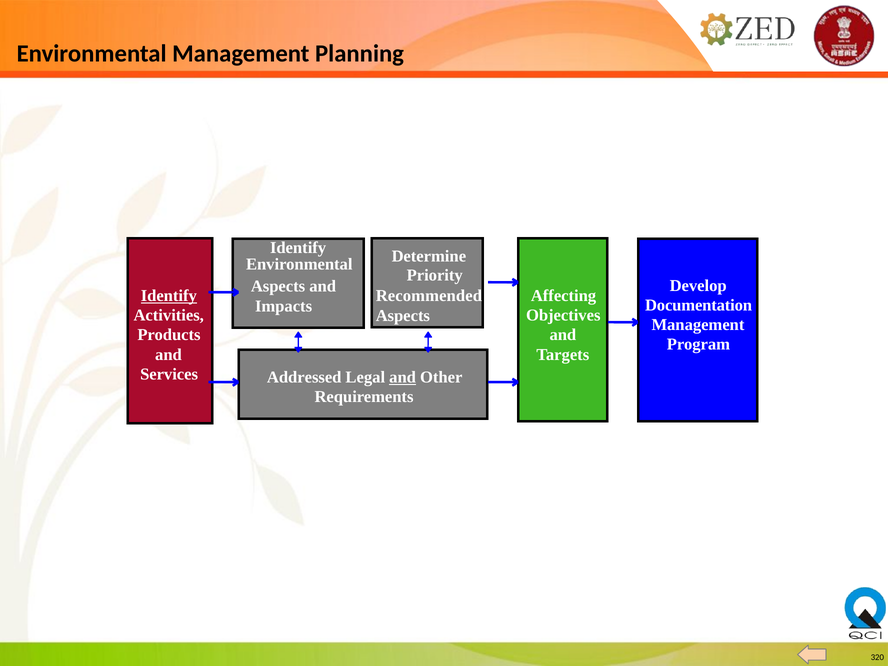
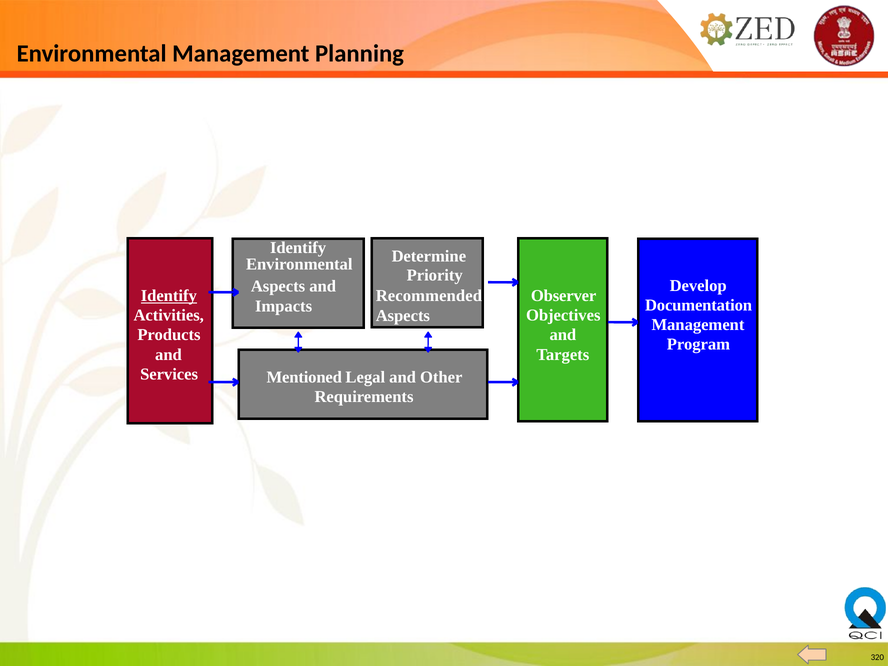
Affecting: Affecting -> Observer (564, 296)
Addressed: Addressed -> Mentioned (304, 377)
and underline: present -> none (403, 377)
